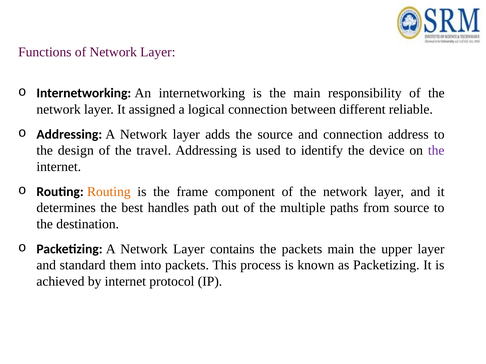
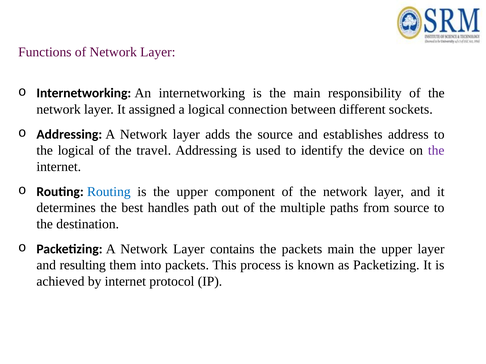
reliable: reliable -> sockets (411, 110)
and connection: connection -> establishes (353, 135)
the design: design -> logical (76, 151)
Routing colour: orange -> blue (109, 192)
is the frame: frame -> upper (192, 192)
standard: standard -> resulting (83, 266)
